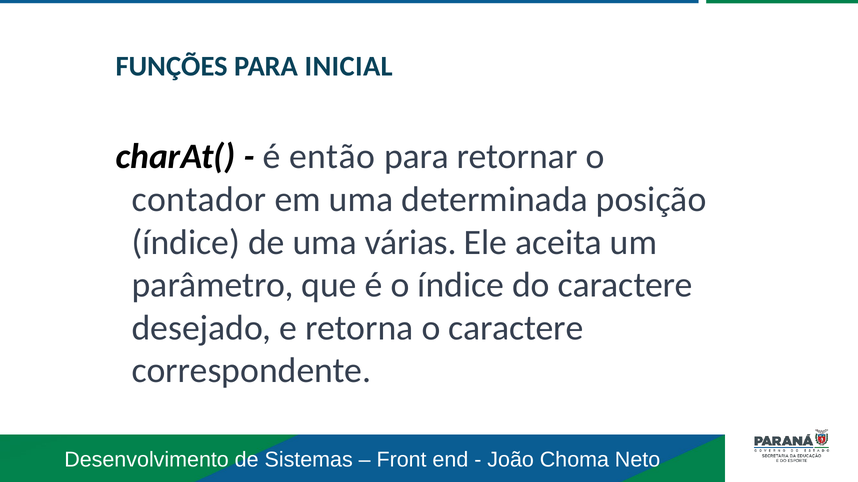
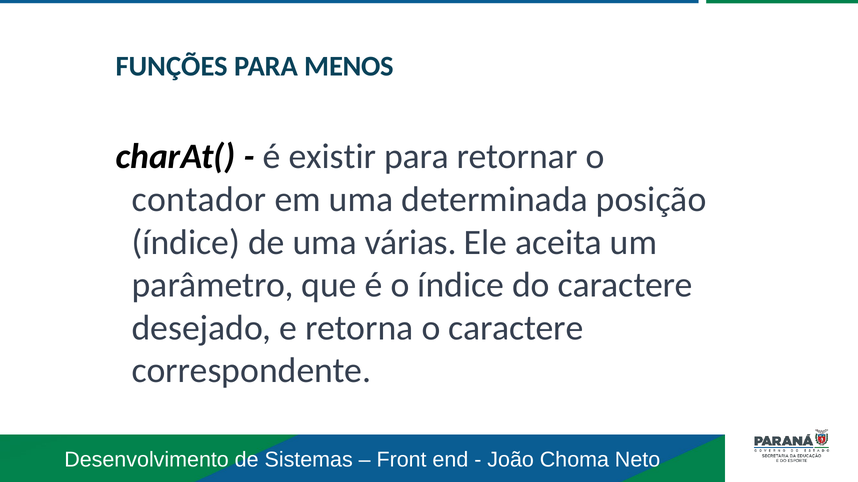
INICIAL: INICIAL -> MENOS (349, 66)
então: então -> existir (332, 157)
